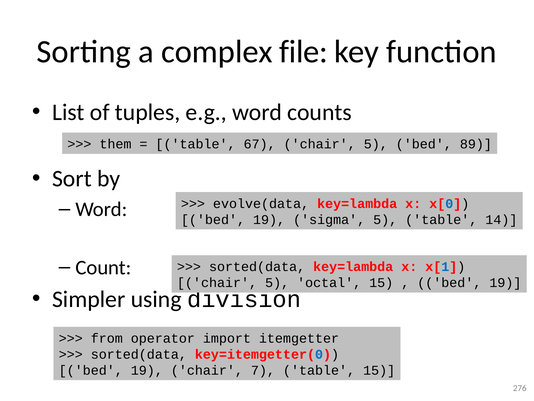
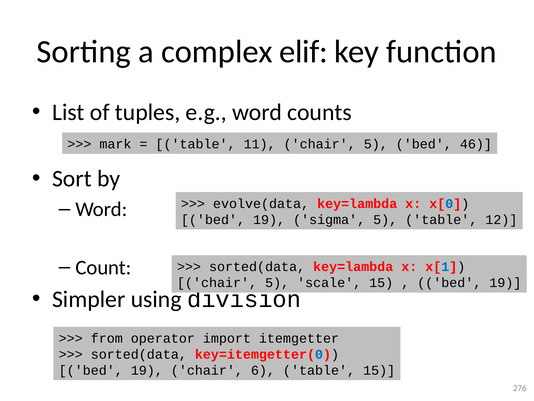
file: file -> elif (304, 52)
them: them -> mark (115, 144)
67: 67 -> 11 (260, 144)
89: 89 -> 46 (476, 144)
14: 14 -> 12 (501, 219)
octal: octal -> scale (329, 282)
7: 7 -> 6 (263, 370)
